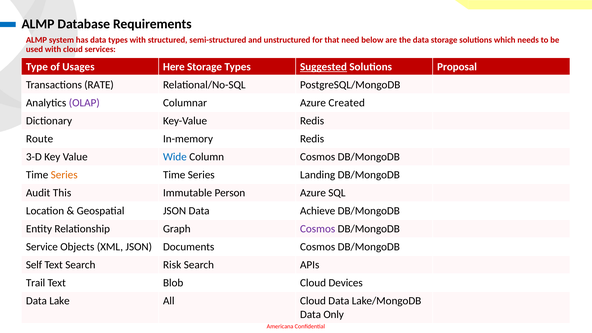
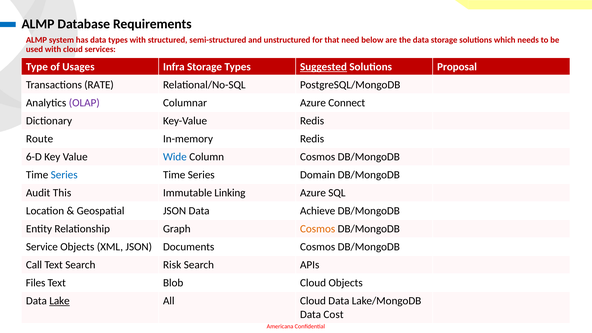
Here: Here -> Infra (174, 67)
Created: Created -> Connect (347, 103)
3-D: 3-D -> 6-D (34, 157)
Series colour: orange -> blue (64, 175)
Landing: Landing -> Domain (318, 175)
Person: Person -> Linking (230, 193)
Cosmos colour: purple -> orange (318, 229)
Self: Self -> Call (34, 265)
Trail: Trail -> Files (36, 283)
Cloud Devices: Devices -> Objects (346, 283)
Lake underline: none -> present (59, 301)
Only: Only -> Cost (334, 314)
